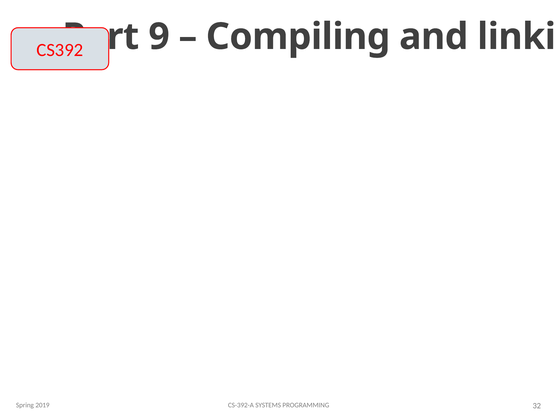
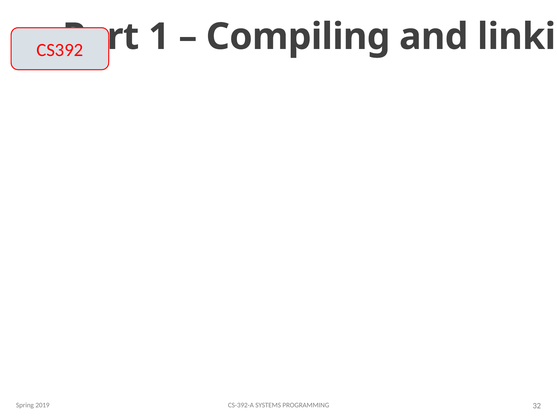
9: 9 -> 1 (159, 37)
